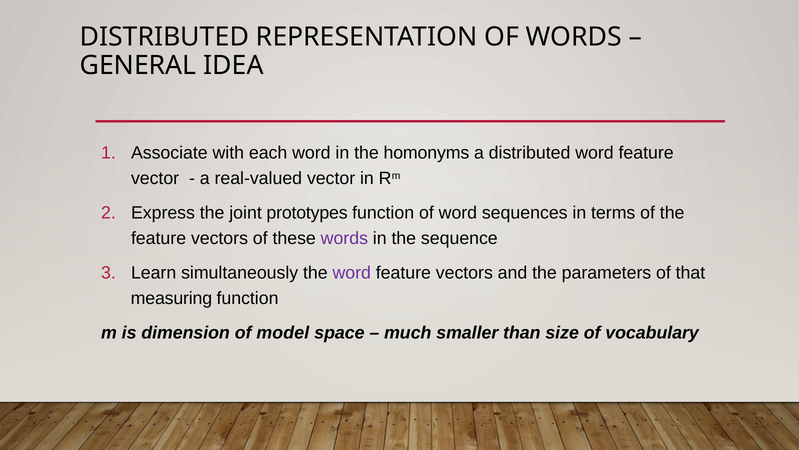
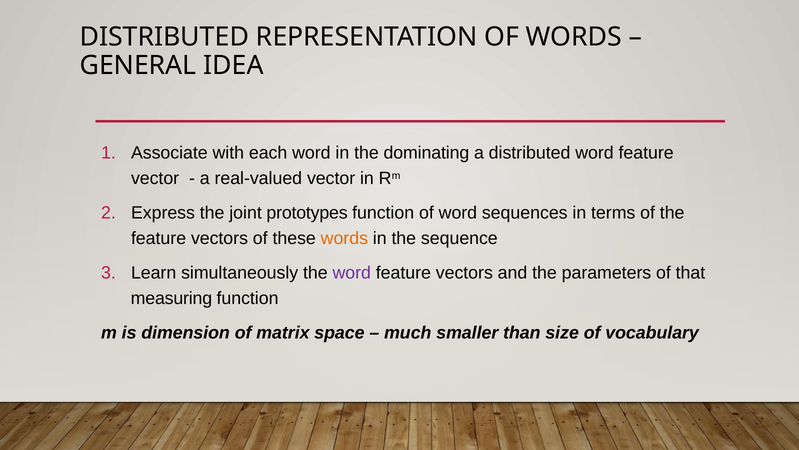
homonyms: homonyms -> dominating (426, 153)
words colour: purple -> orange (344, 238)
model: model -> matrix (283, 332)
